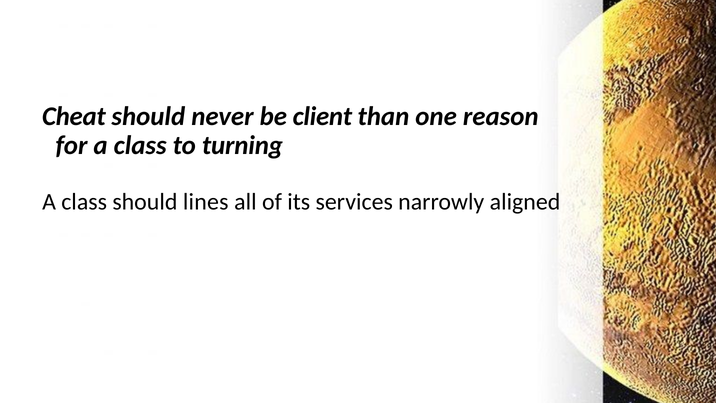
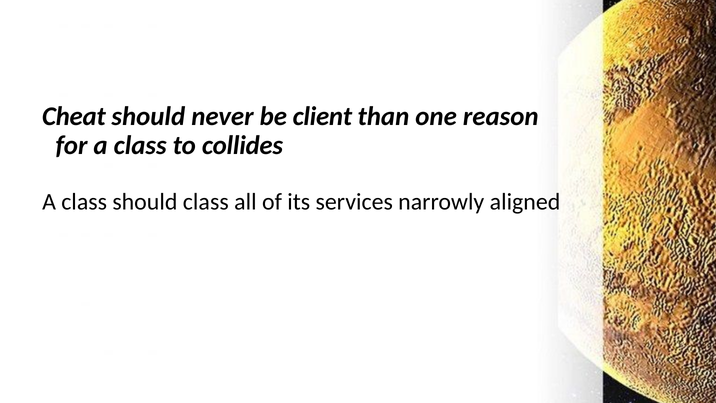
turning: turning -> collides (242, 145)
should lines: lines -> class (206, 202)
